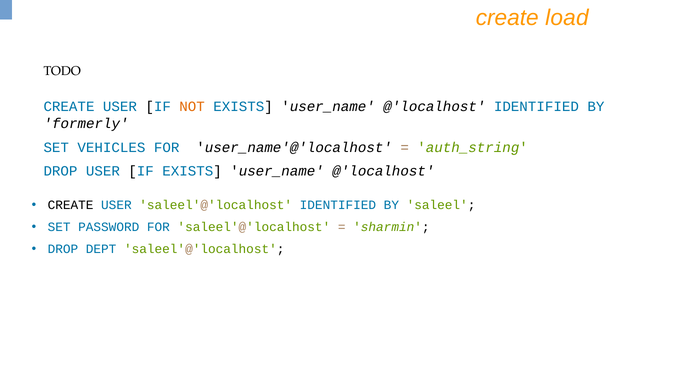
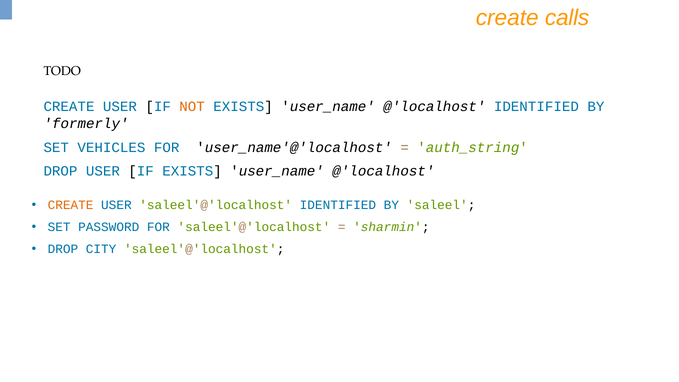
load: load -> calls (567, 18)
CREATE colour: black -> orange (71, 205)
DEPT: DEPT -> CITY (101, 249)
